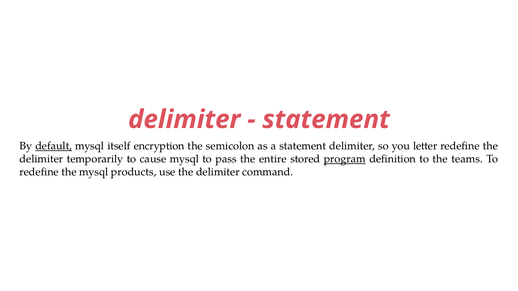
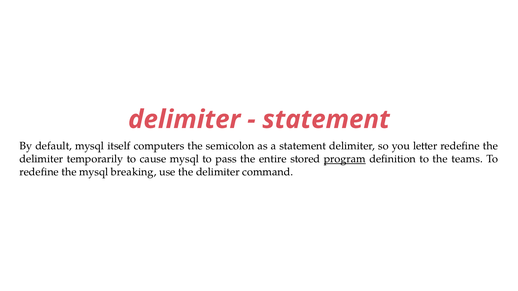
default underline: present -> none (54, 146)
encryption: encryption -> computers (159, 146)
products: products -> breaking (134, 172)
